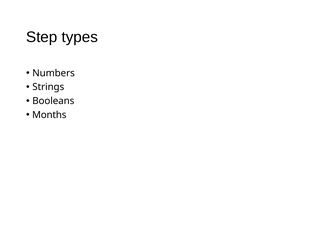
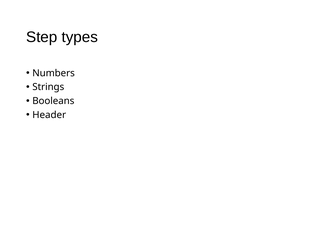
Months: Months -> Header (49, 115)
